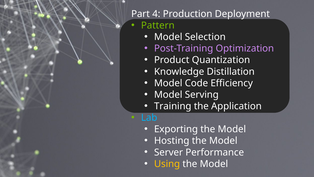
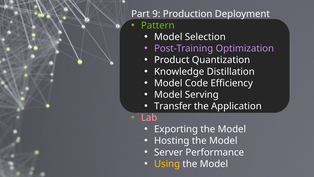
4: 4 -> 9 (156, 14)
Training: Training -> Transfer (173, 106)
Lab colour: light blue -> pink (149, 117)
